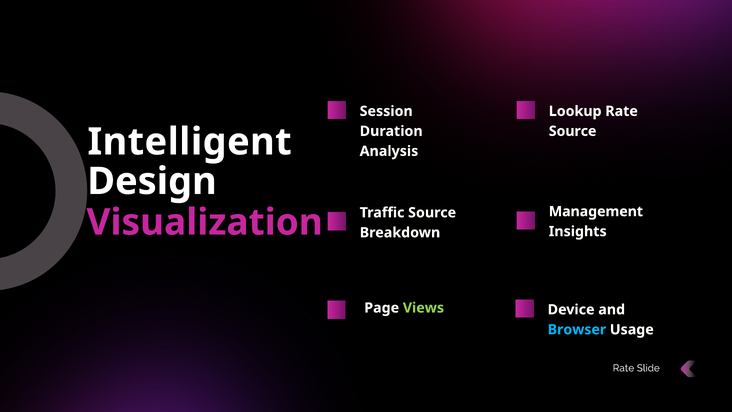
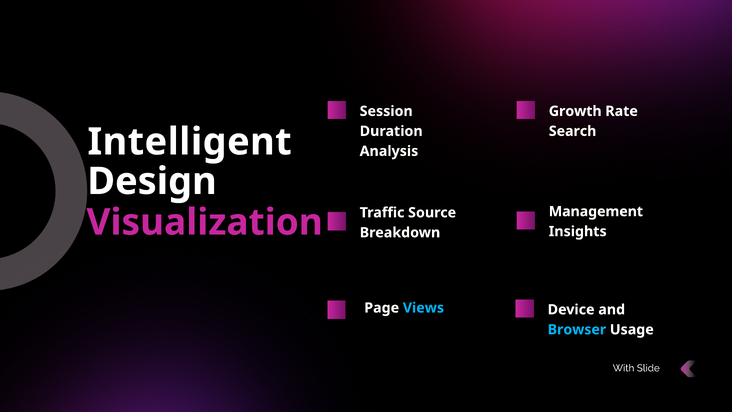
Lookup: Lookup -> Growth (575, 111)
Source: Source -> Search (573, 131)
Views colour: light green -> light blue (423, 308)
Rate: Rate -> With (624, 368)
